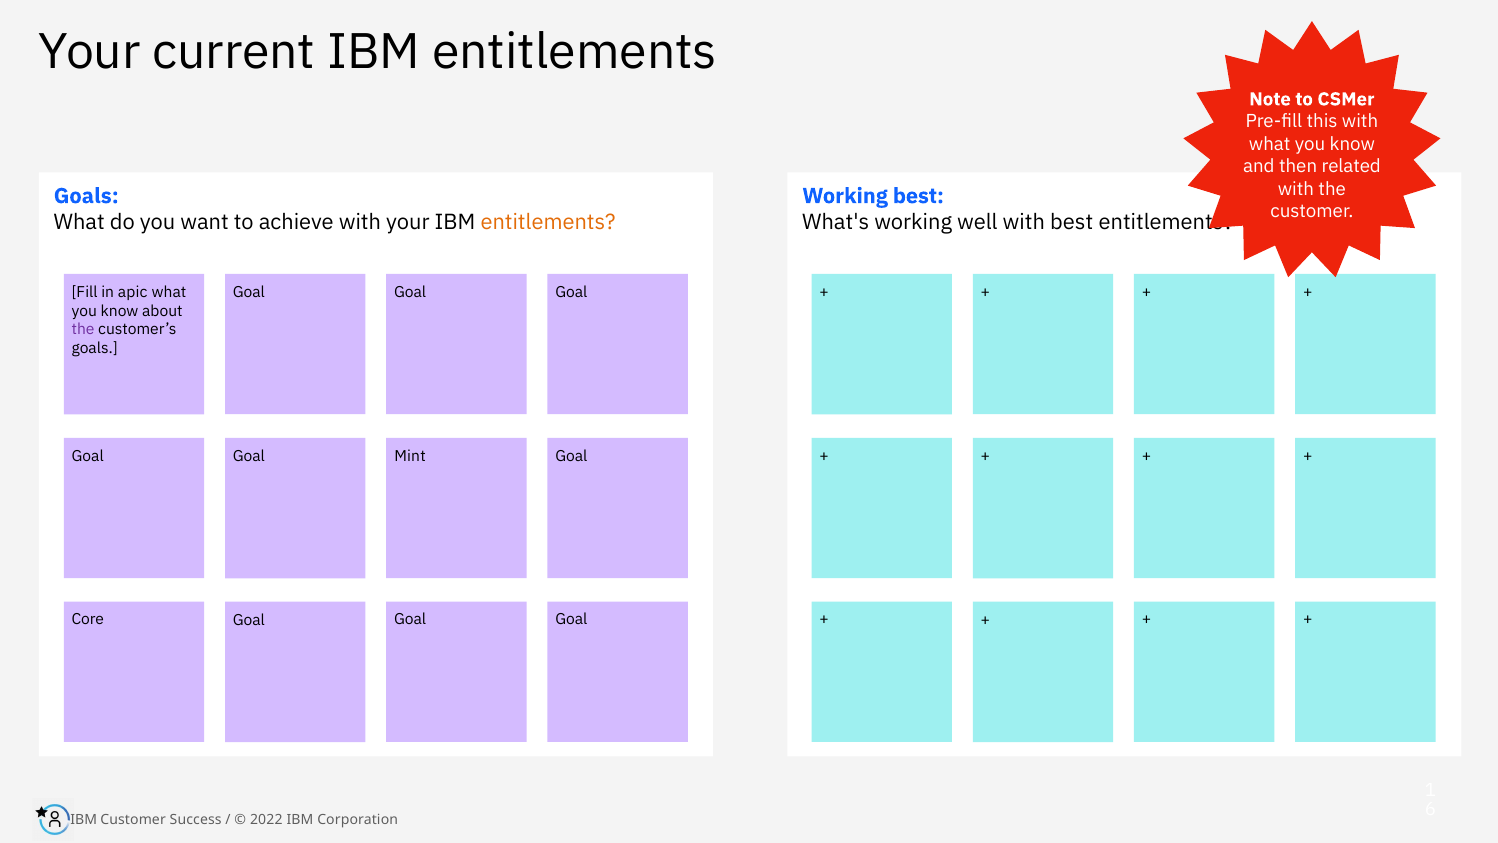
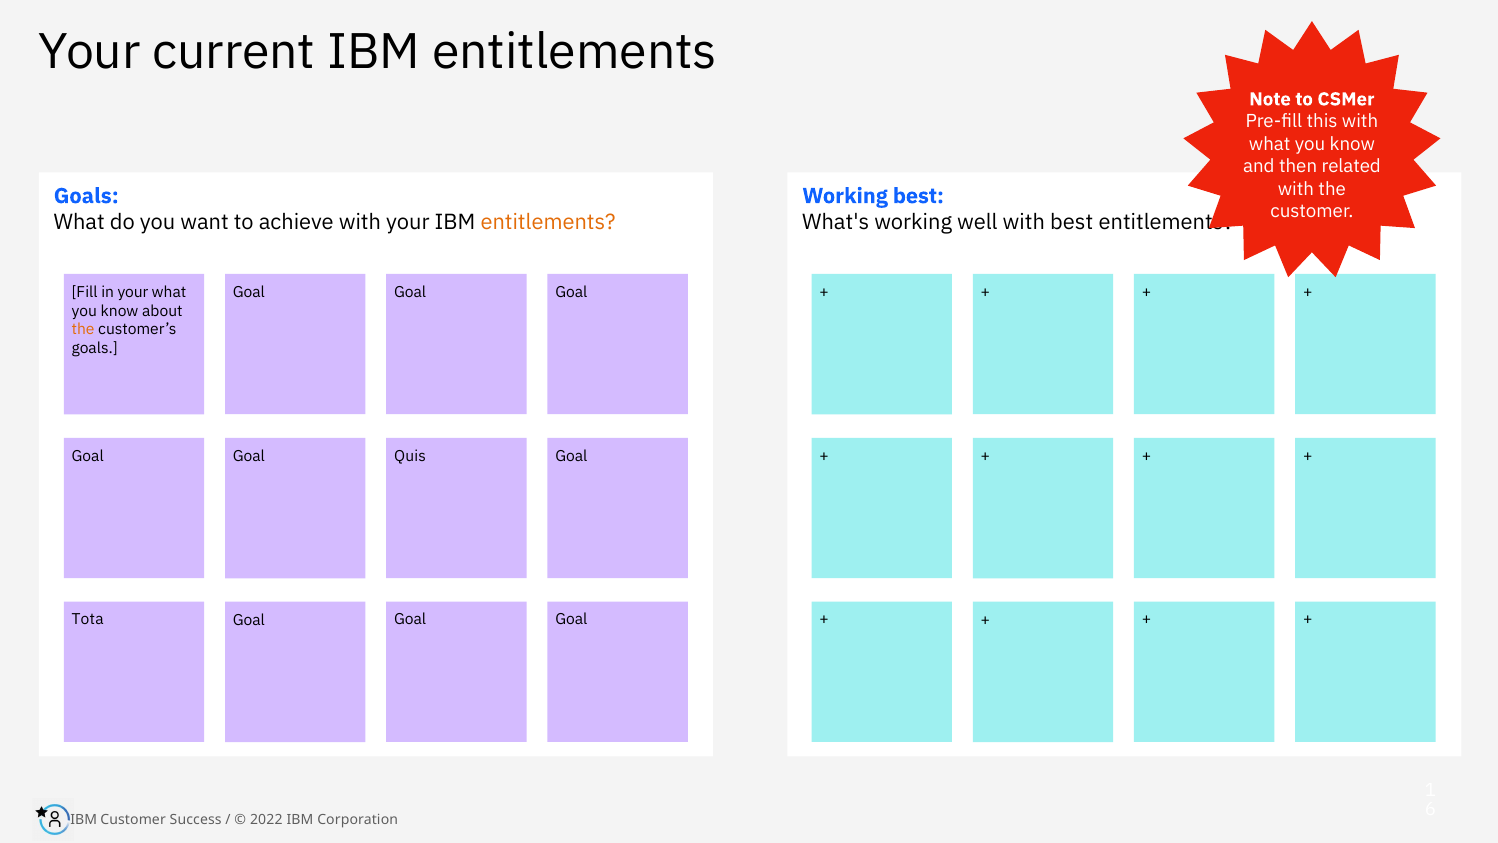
in apic: apic -> your (133, 292)
the colour: purple -> orange (83, 330)
Mint: Mint -> Quis (410, 456)
Core: Core -> Tota (88, 620)
